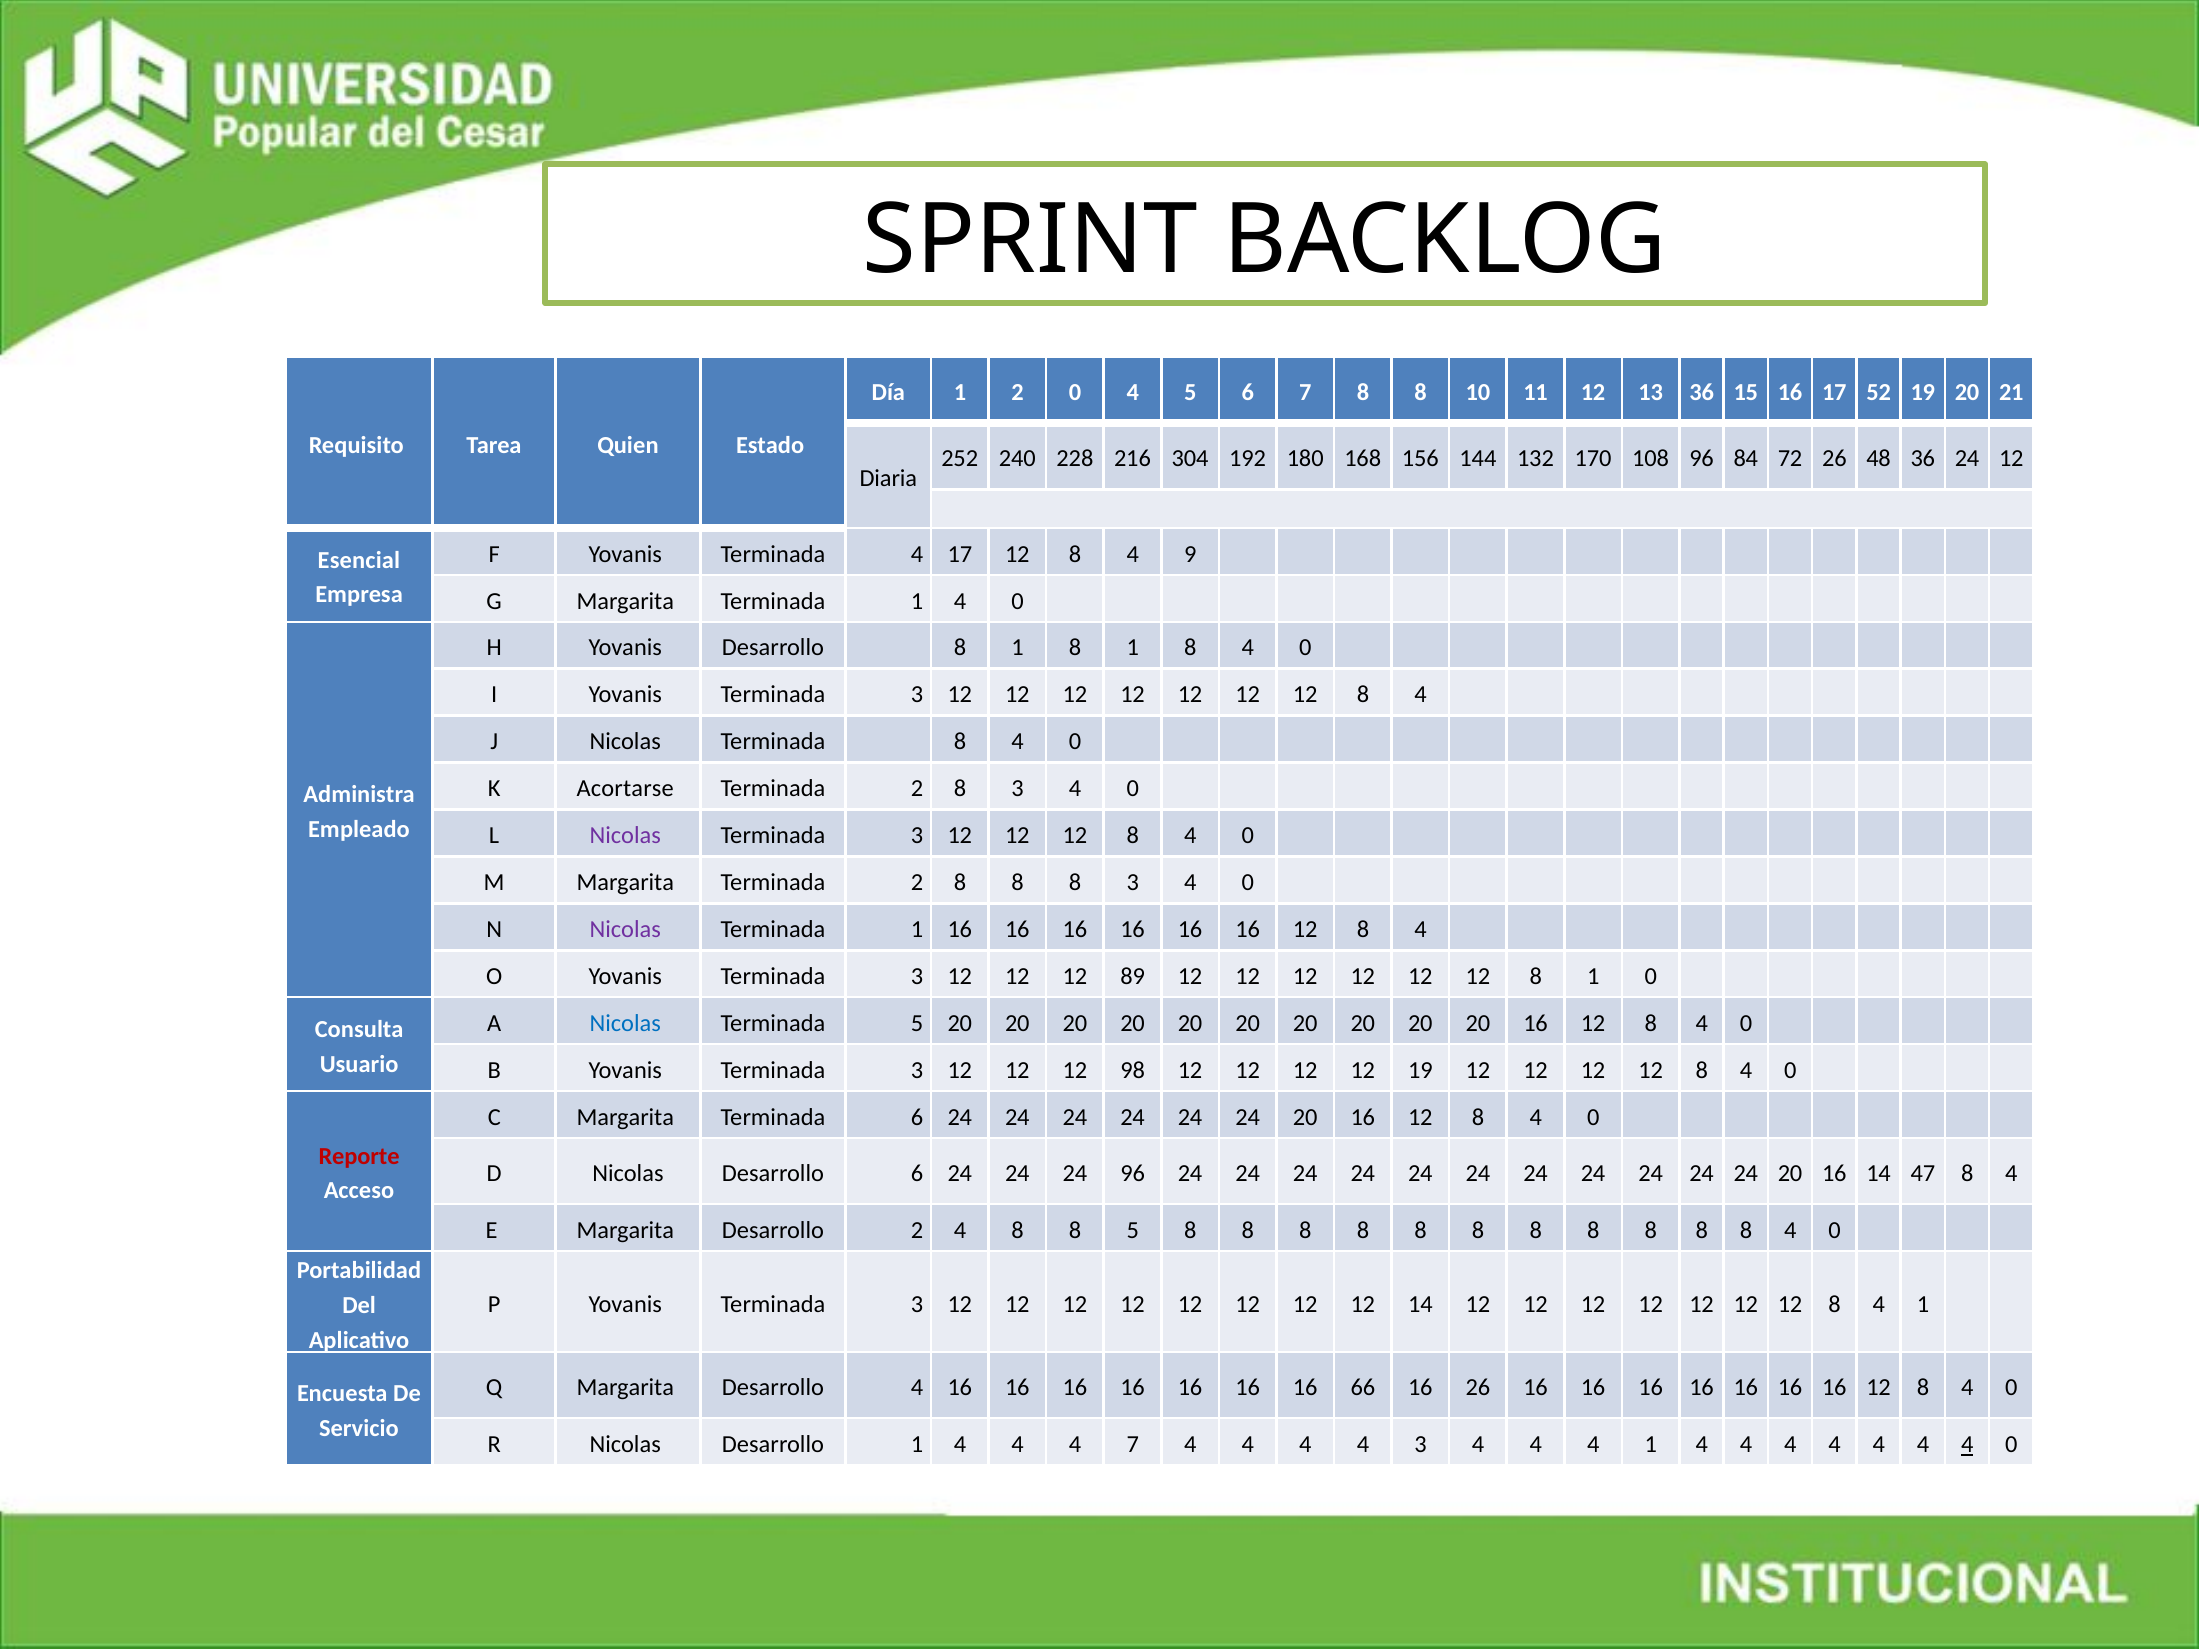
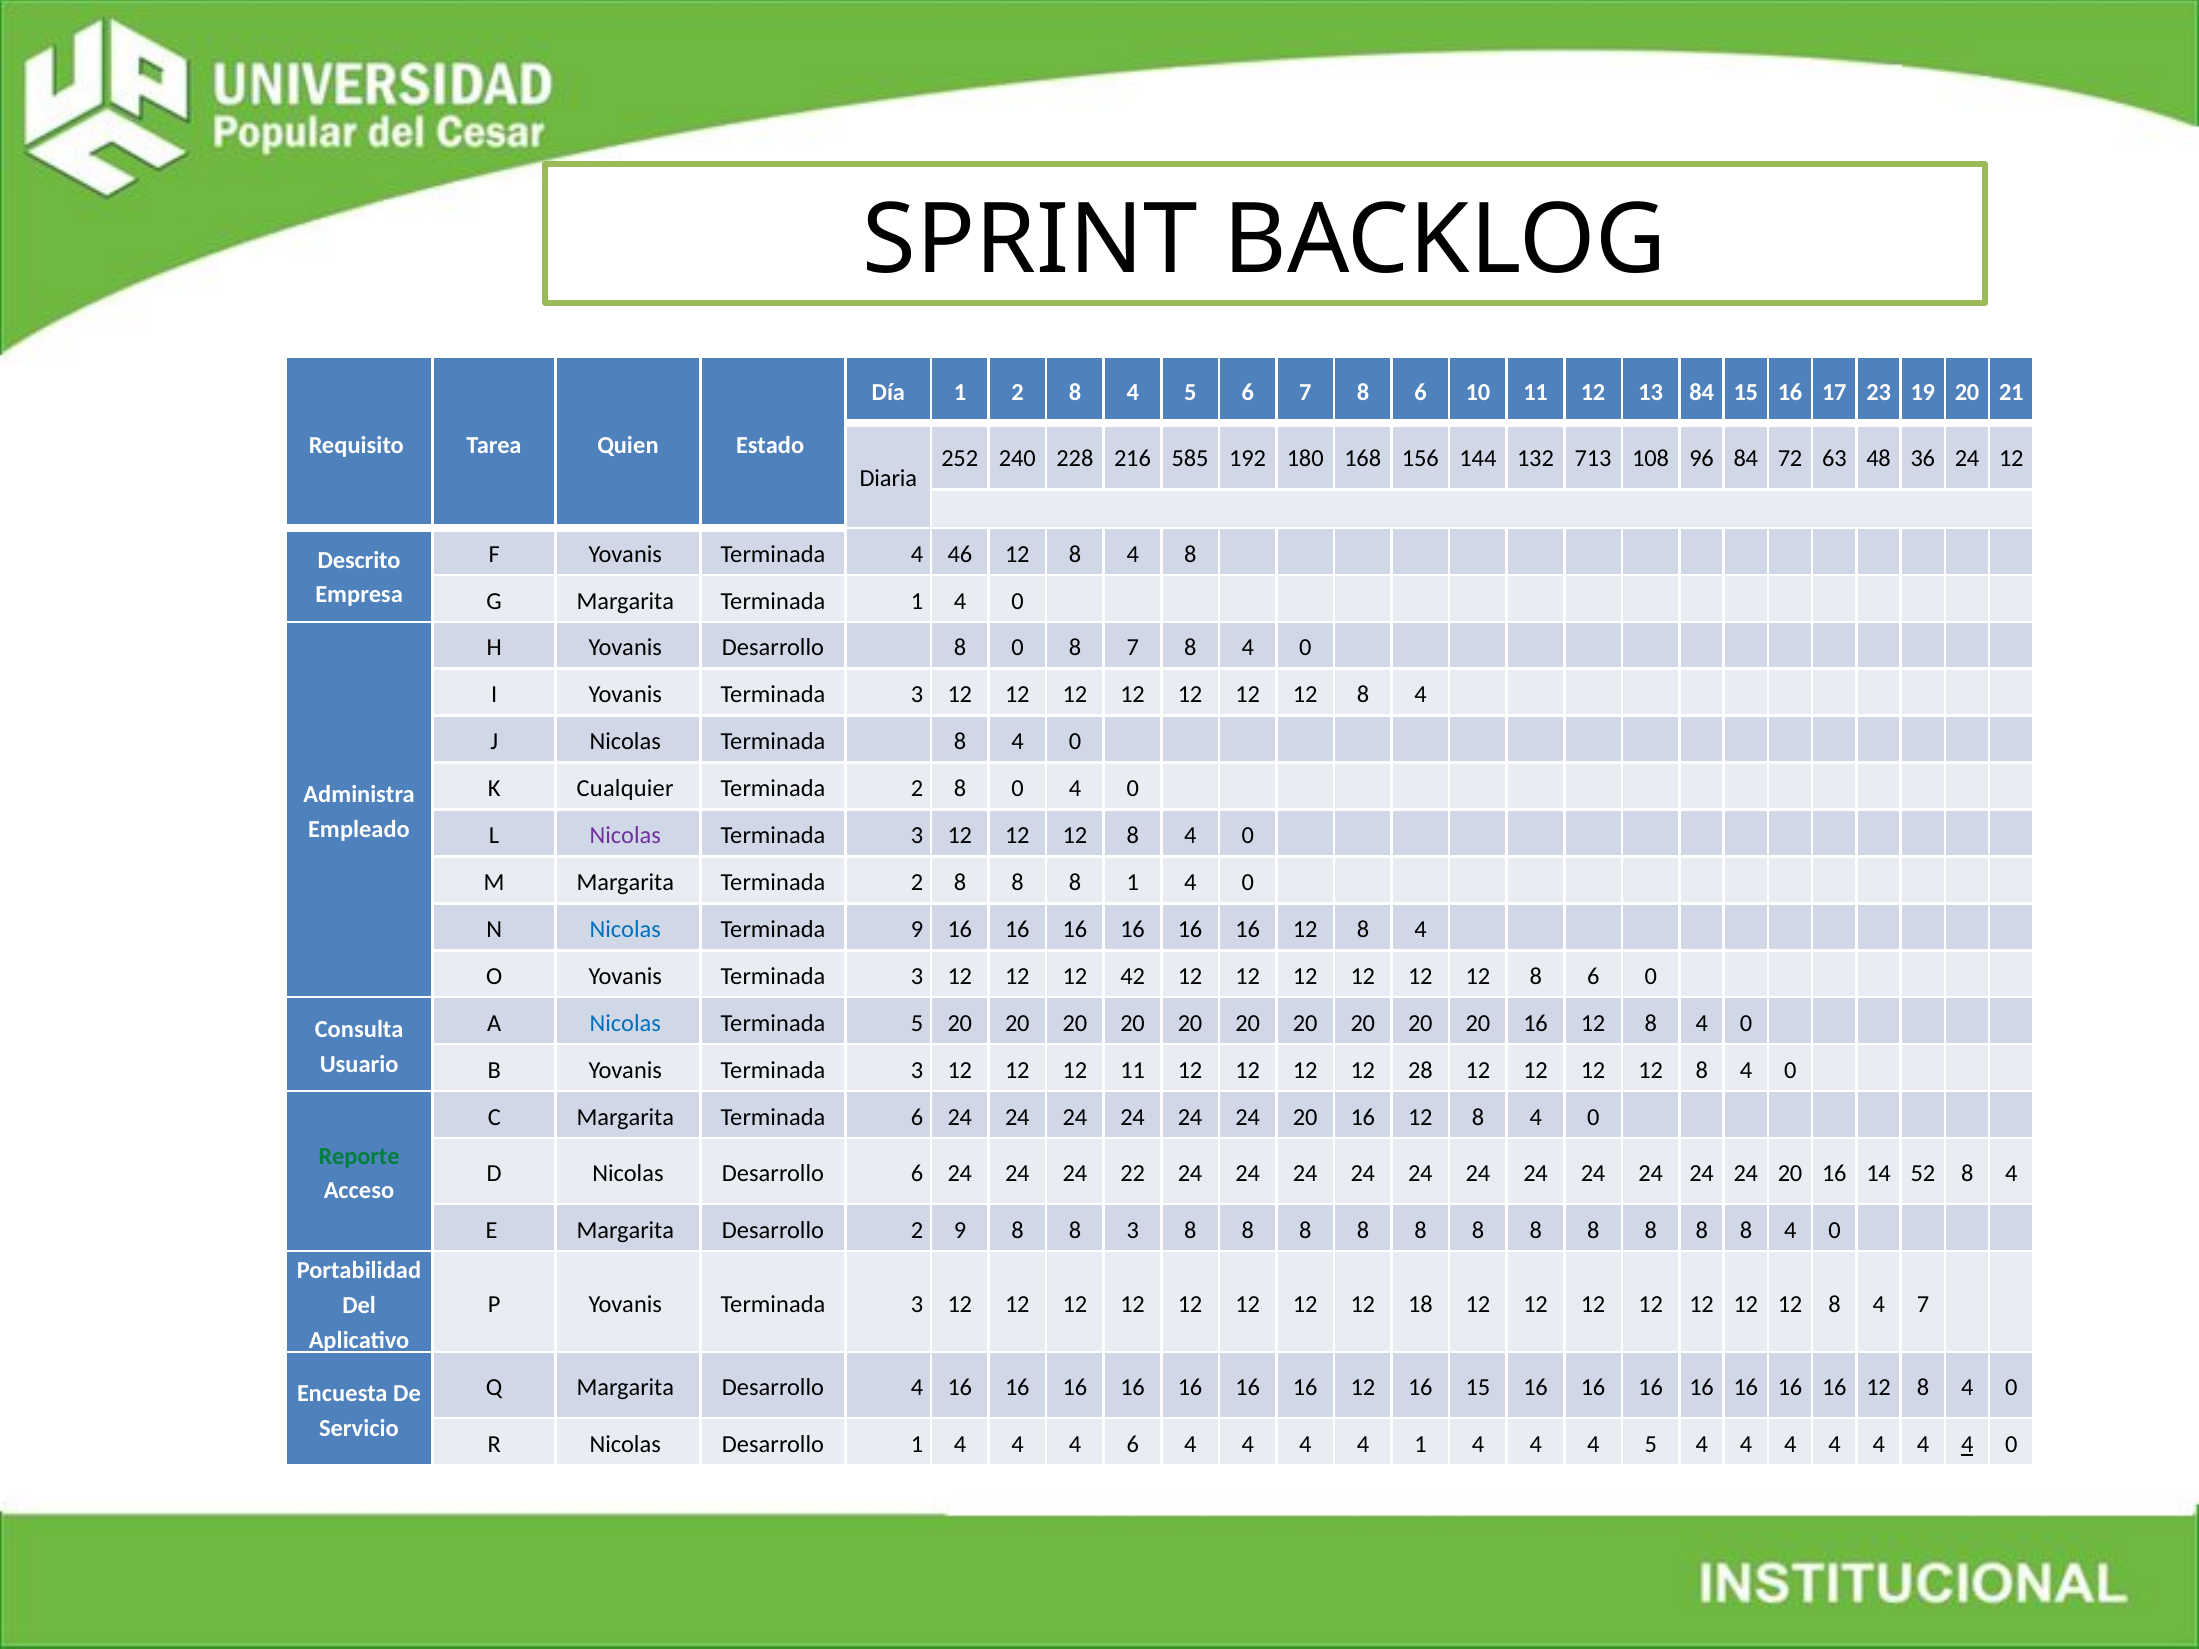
1 2 0: 0 -> 8 (1075, 393)
7 8 8: 8 -> 6 (1421, 393)
13 36: 36 -> 84 (1702, 393)
52: 52 -> 23 (1879, 393)
304: 304 -> 585 (1190, 459)
170: 170 -> 713 (1593, 459)
72 26: 26 -> 63 (1834, 459)
4 17: 17 -> 46 (960, 554)
4 9: 9 -> 8 (1190, 554)
Esencial: Esencial -> Descrito (359, 560)
Desarrollo 8 1: 1 -> 0 (1018, 648)
1: 1 -> 7 (1133, 648)
Acortarse: Acortarse -> Cualquier (625, 789)
2 8 3: 3 -> 0 (1018, 789)
8 8 3: 3 -> 1 (1133, 883)
Nicolas colour: purple -> blue (625, 930)
1: 1 -> 9 (917, 930)
89: 89 -> 42 (1133, 976)
12 8 1: 1 -> 6 (1593, 976)
12 98: 98 -> 11 (1133, 1070)
12 19: 19 -> 28 (1420, 1070)
Reporte colour: red -> green (359, 1157)
24 96: 96 -> 22 (1133, 1174)
47: 47 -> 52 (1923, 1174)
2 4: 4 -> 9 (960, 1230)
8 5: 5 -> 3 (1133, 1230)
12 14: 14 -> 18 (1420, 1304)
8 4 1: 1 -> 7 (1923, 1304)
66: 66 -> 12 (1363, 1388)
16 26: 26 -> 15 (1478, 1388)
4 7: 7 -> 6 (1133, 1444)
4 3: 3 -> 1 (1421, 1444)
4 4 1: 1 -> 5 (1651, 1444)
